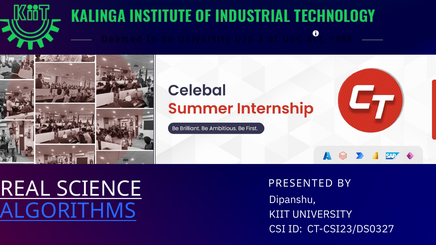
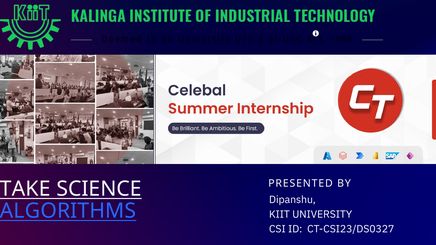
REAL: REAL -> TAKE (25, 189)
